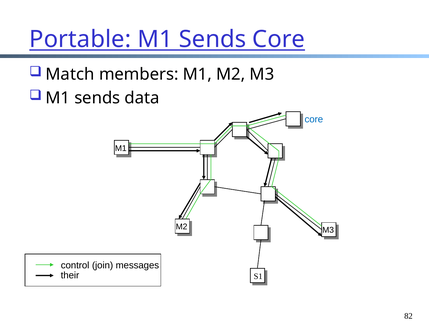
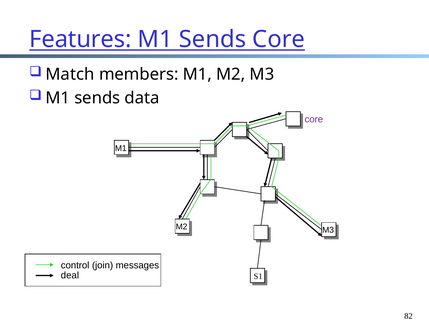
Portable: Portable -> Features (80, 39)
core colour: blue -> purple (314, 119)
their: their -> deal (70, 275)
